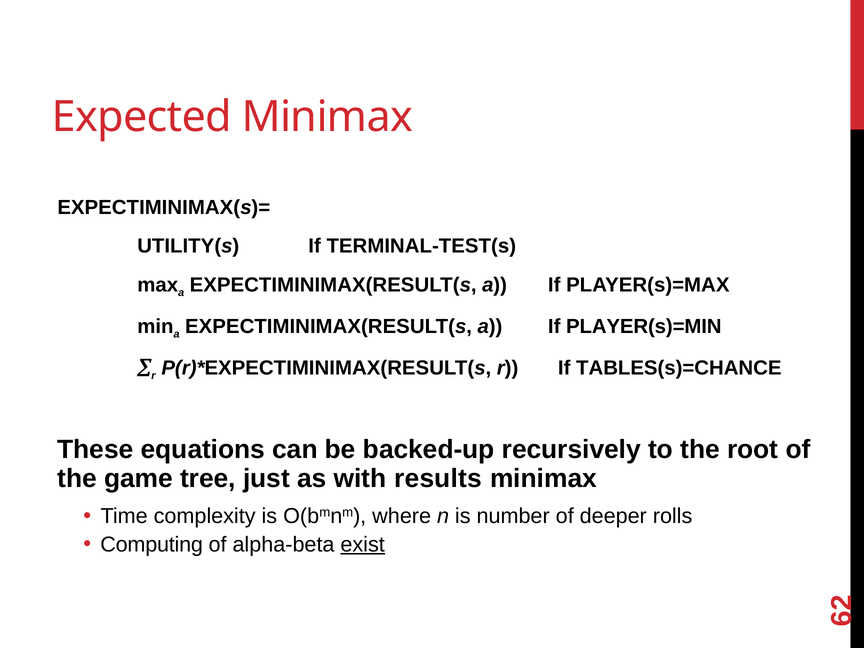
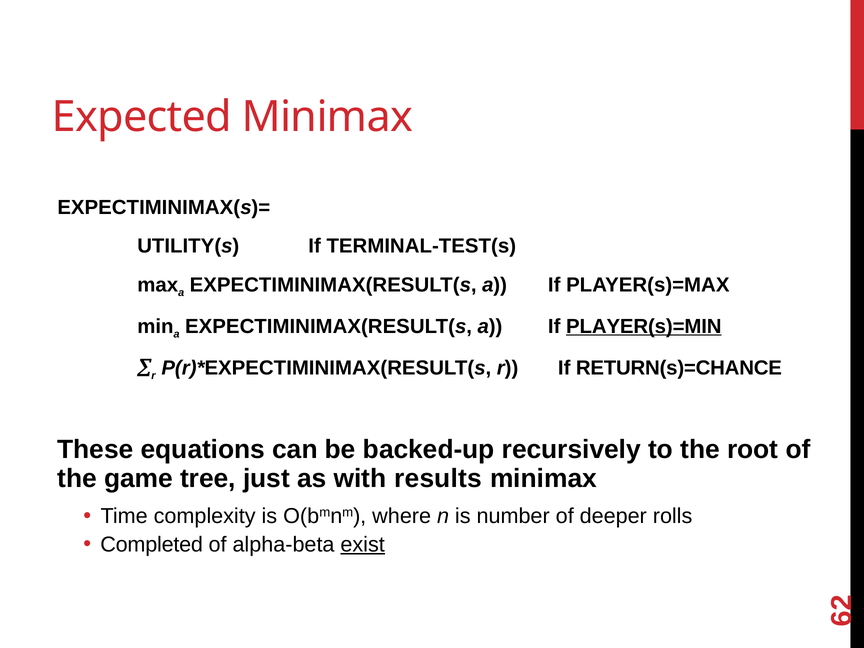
PLAYER(s)=MIN underline: none -> present (644, 326)
TABLES(s)=CHANCE: TABLES(s)=CHANCE -> RETURN(s)=CHANCE (679, 368)
Computing: Computing -> Completed (152, 544)
